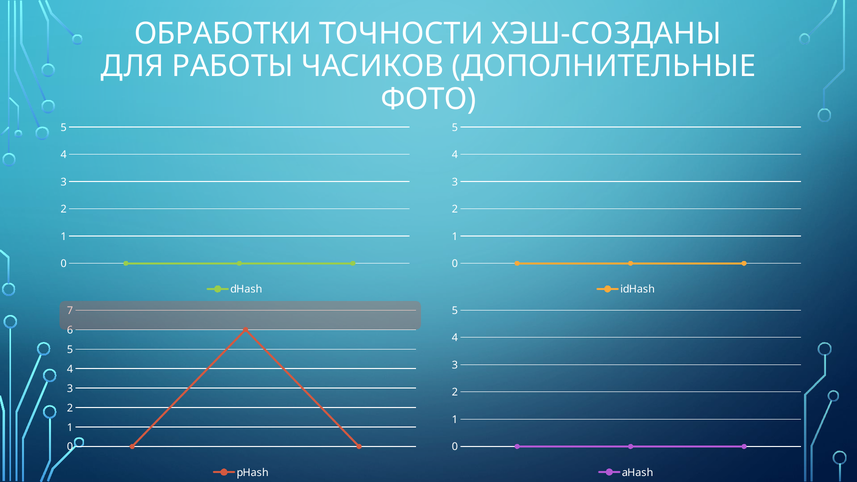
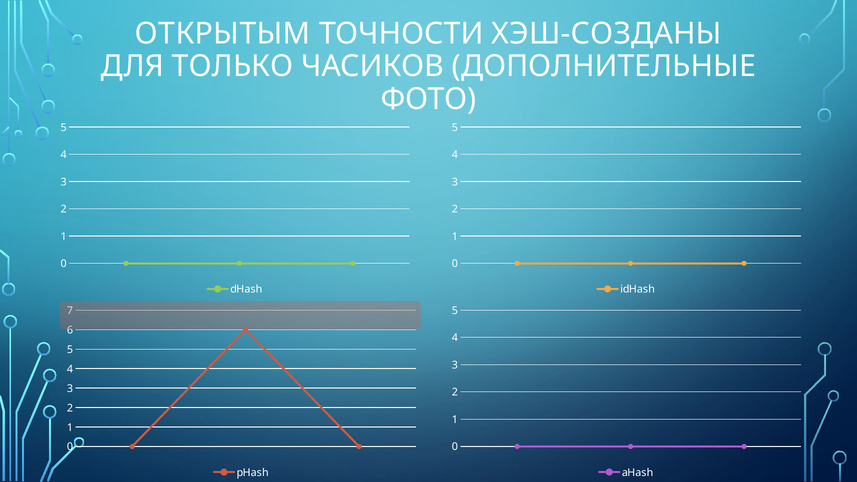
ОБРАБОТКИ: ОБРАБОТКИ -> ОТКРЫТЫМ (223, 34)
РАБОТЫ: РАБОТЫ -> ТОЛЬКО (233, 66)
